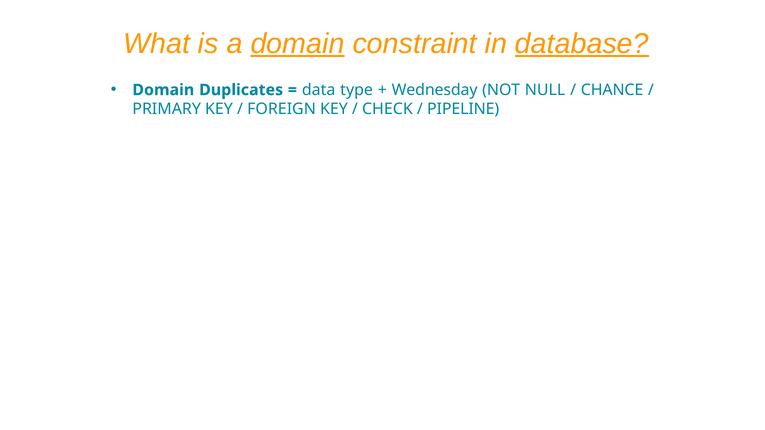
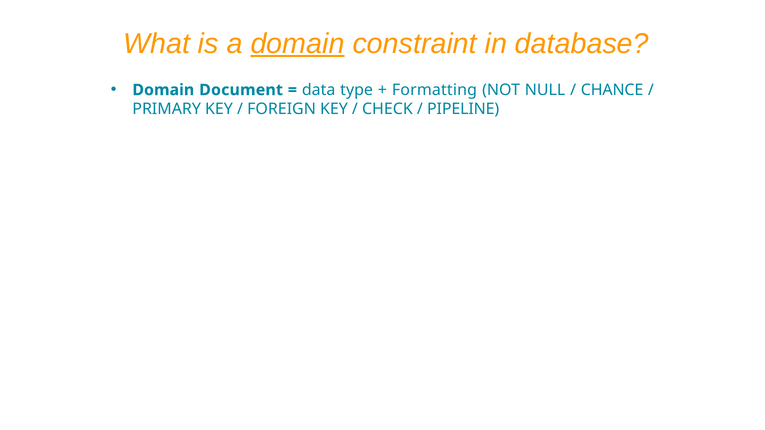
database underline: present -> none (582, 44)
Duplicates: Duplicates -> Document (241, 90)
Wednesday: Wednesday -> Formatting (434, 90)
